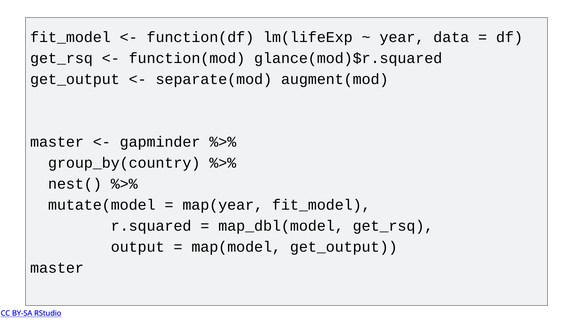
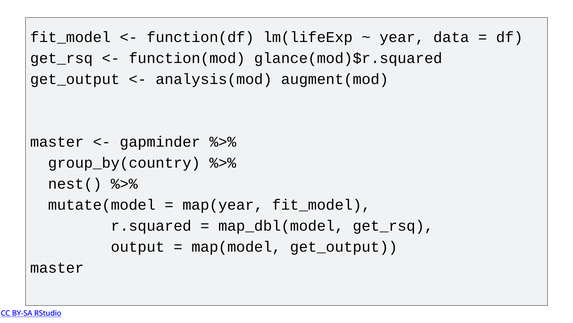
separate(mod: separate(mod -> analysis(mod (214, 79)
